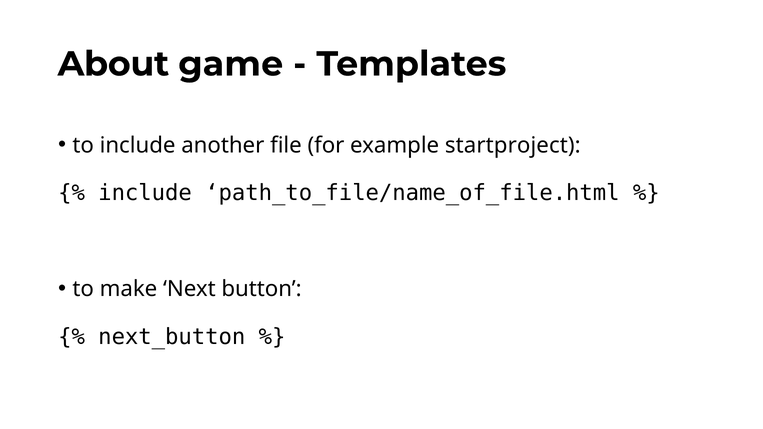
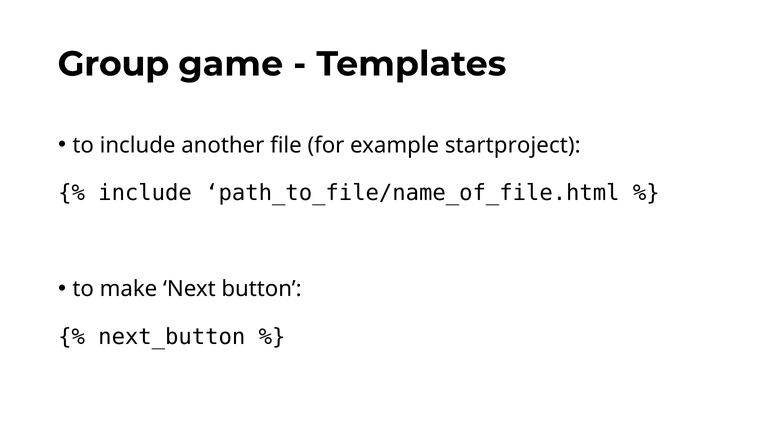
About: About -> Group (113, 64)
